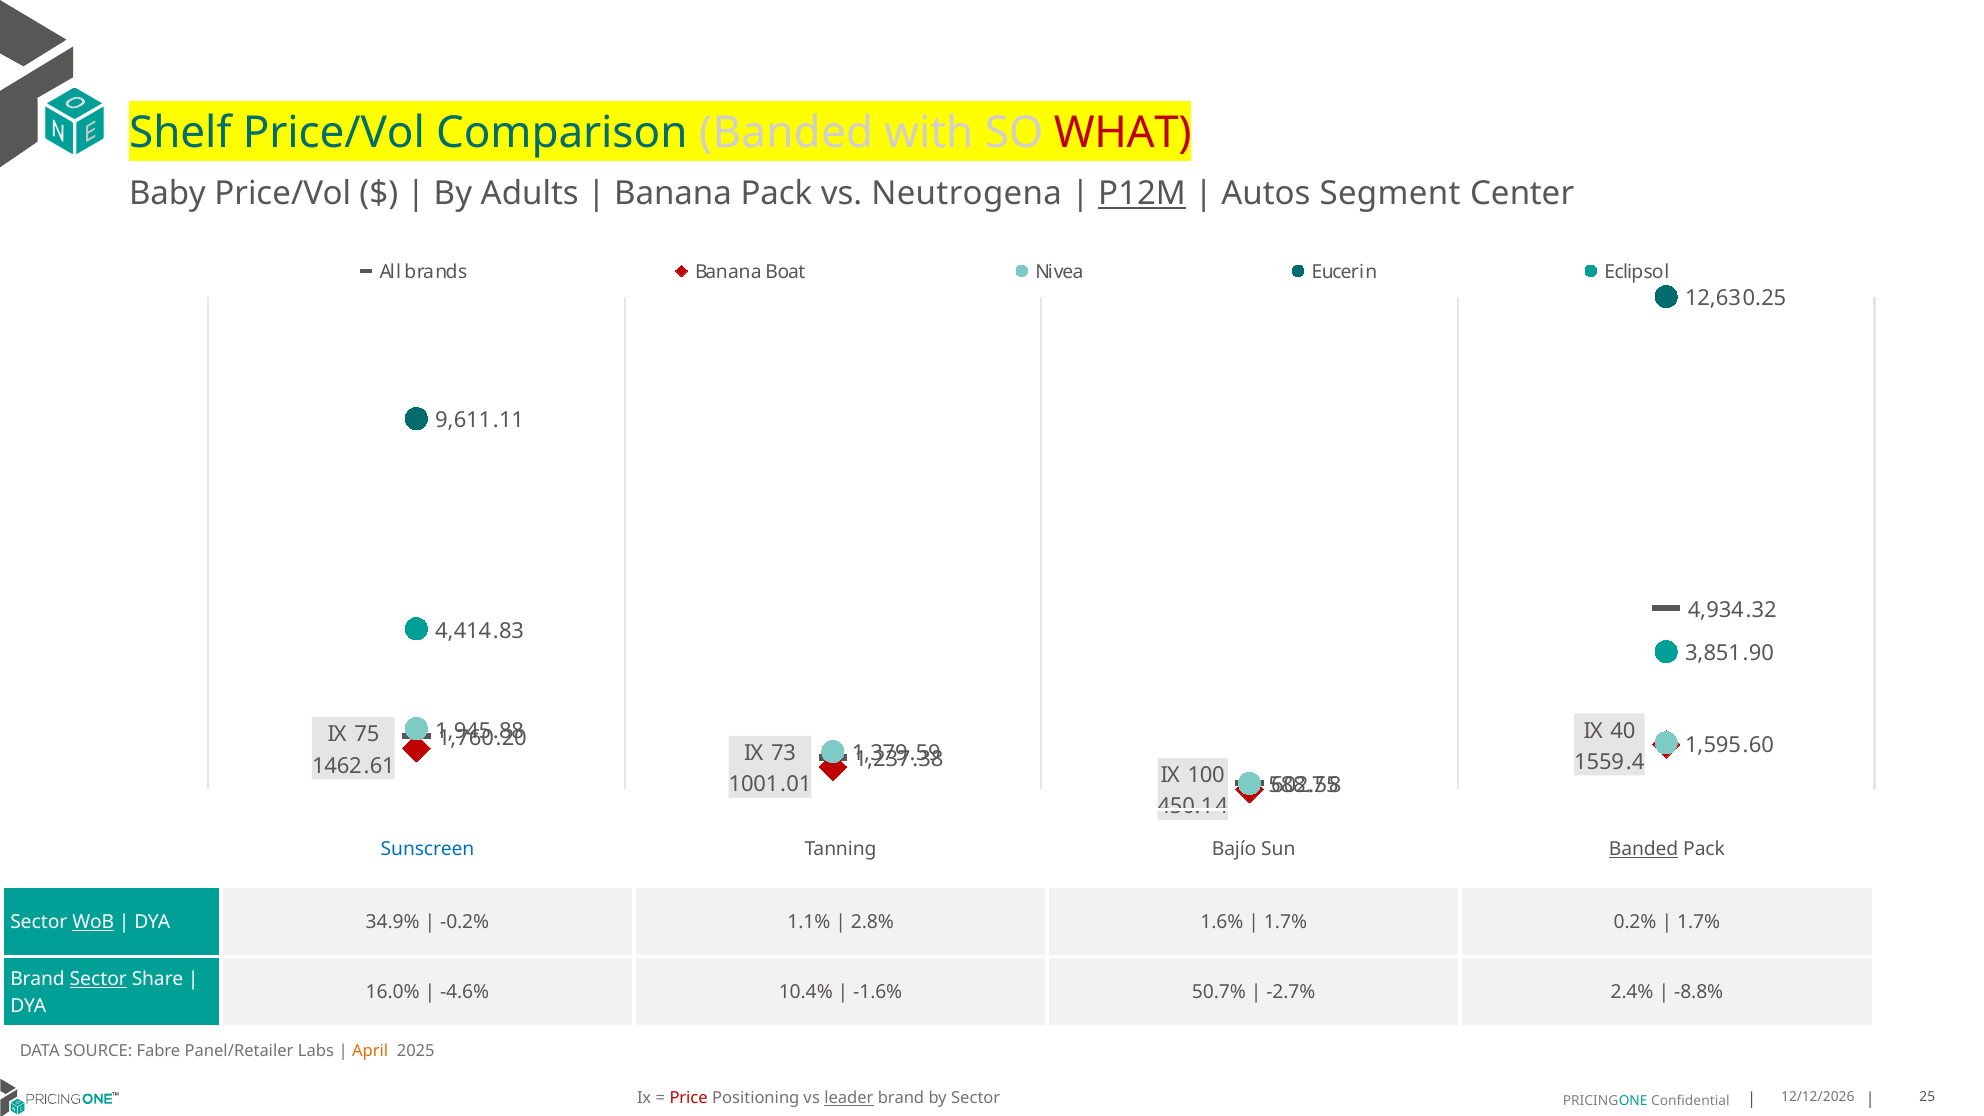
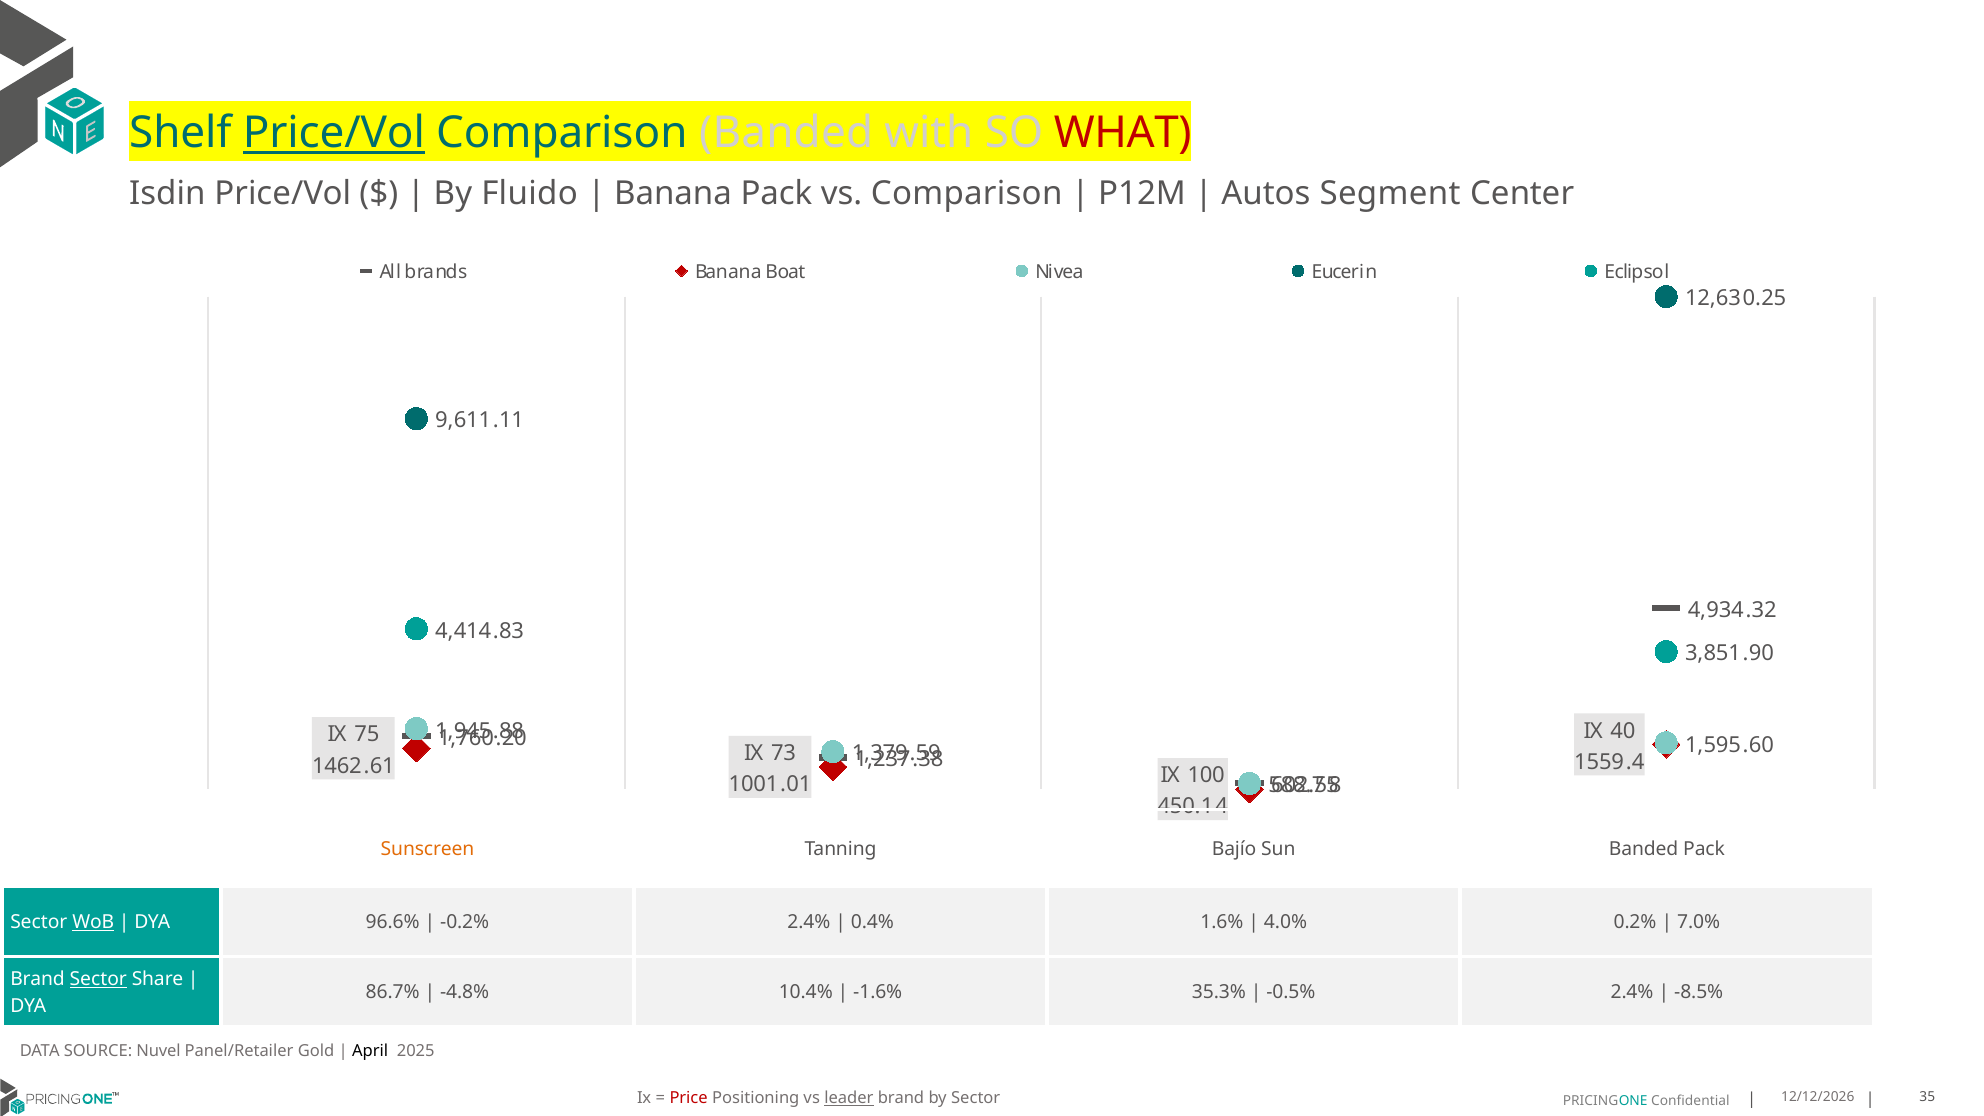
Price/Vol underline: none -> present (334, 133)
Baby: Baby -> Isdin (167, 193)
Adults: Adults -> Fluido (530, 193)
vs Neutrogena: Neutrogena -> Comparison (967, 193)
P12M underline: present -> none (1142, 193)
Sunscreen colour: blue -> orange (428, 849)
Banded underline: present -> none (1644, 849)
34.9%: 34.9% -> 96.6% (393, 922)
-0.2% 1.1%: 1.1% -> 2.4% (809, 922)
2.8%: 2.8% -> 0.4% (872, 922)
1.7%: 1.7% -> 4.0% (1286, 922)
1.7%: 1.7% -> 7.0% (1699, 922)
16.0%: 16.0% -> 86.7% (393, 993)
-4.6%: -4.6% -> -4.8% (465, 993)
50.7%: 50.7% -> 35.3% (1219, 993)
-2.7%: -2.7% -> -0.5% (1291, 993)
-8.8%: -8.8% -> -8.5% (1699, 993)
Fabre: Fabre -> Nuvel (158, 1051)
Labs: Labs -> Gold (316, 1051)
April colour: orange -> black (370, 1051)
25: 25 -> 35 (1927, 1097)
